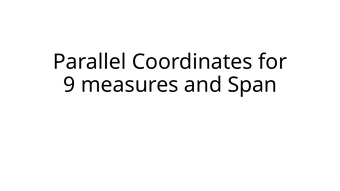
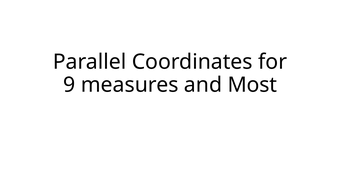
Span: Span -> Most (252, 85)
